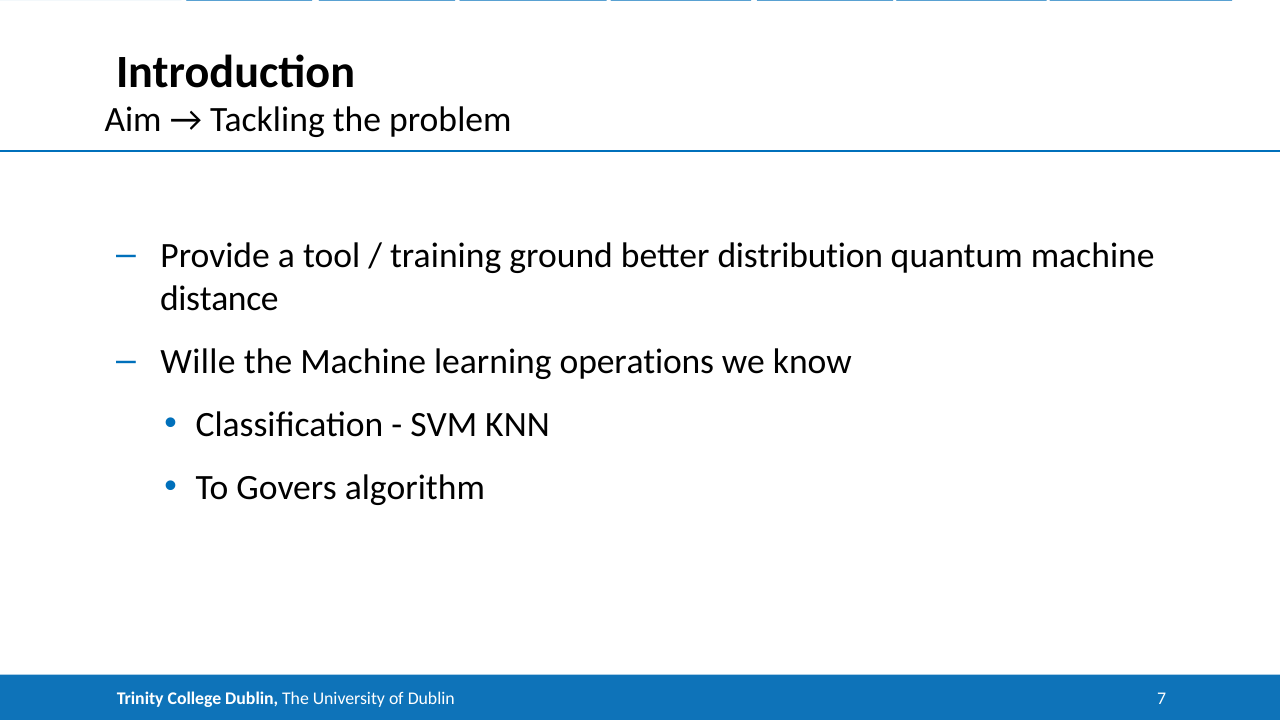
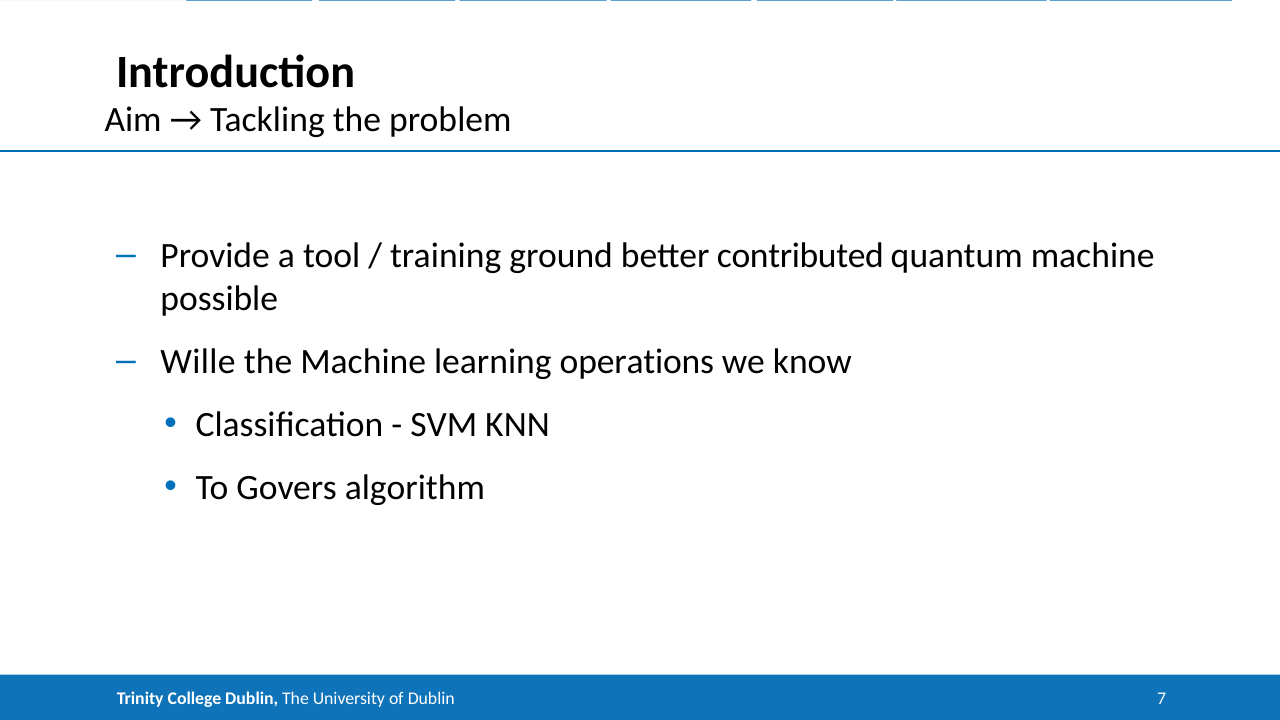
distribution: distribution -> contributed (800, 256)
distance: distance -> possible (219, 299)
